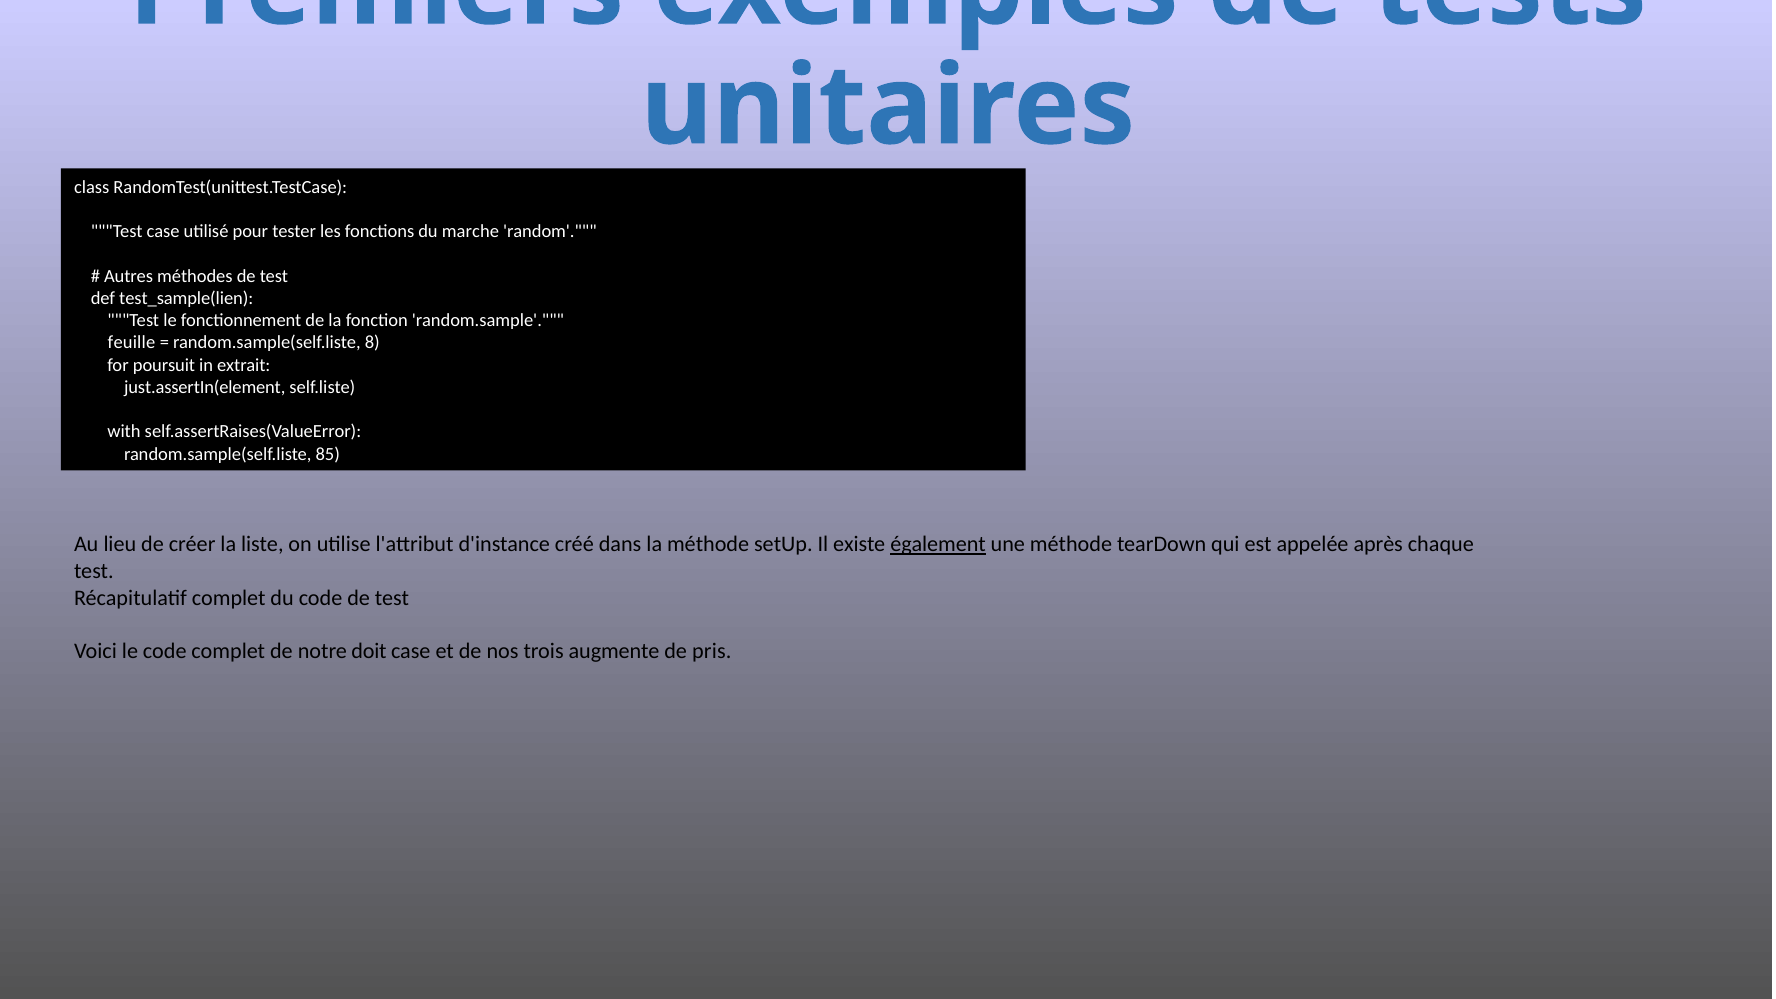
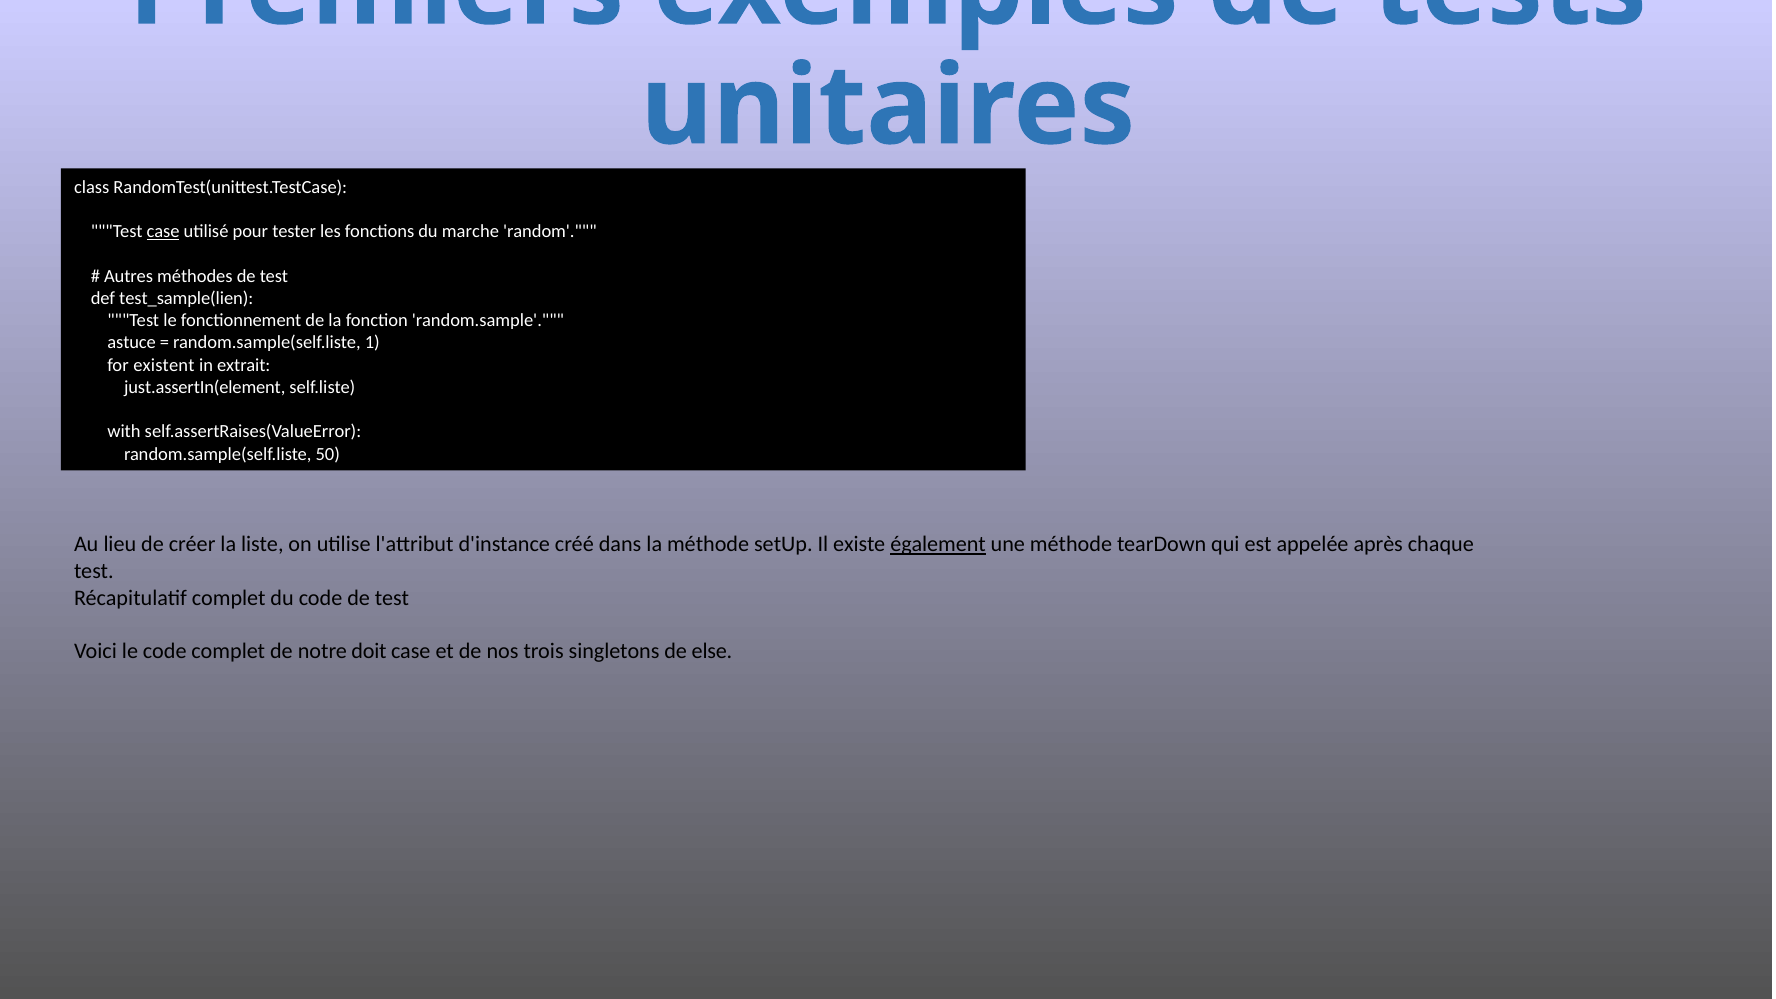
case underline: none -> present (163, 232)
feuille: feuille -> astuce (132, 343)
8: 8 -> 1 (372, 343)
poursuit: poursuit -> existent (164, 365)
85: 85 -> 50 (328, 454)
augmente: augmente -> singletons (614, 651)
pris: pris -> else (712, 651)
